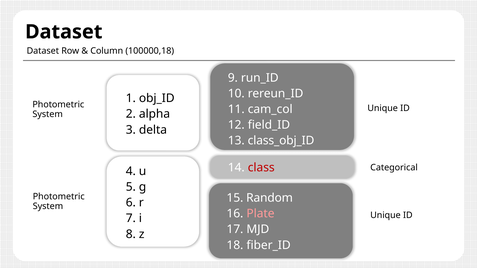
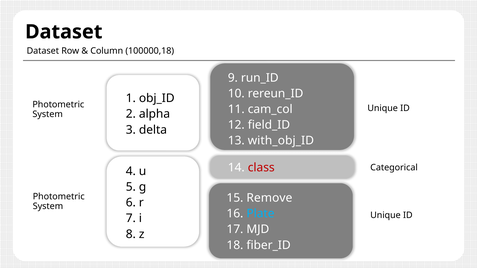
class_obj_ID: class_obj_ID -> with_obj_ID (281, 141)
Random: Random -> Remove (269, 198)
Plate colour: pink -> light blue (260, 214)
